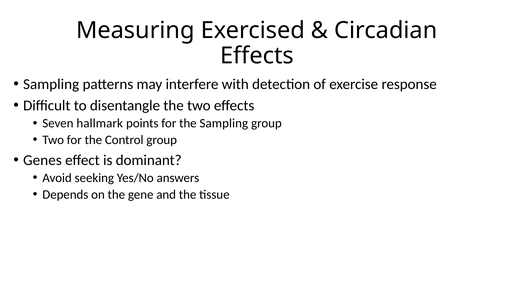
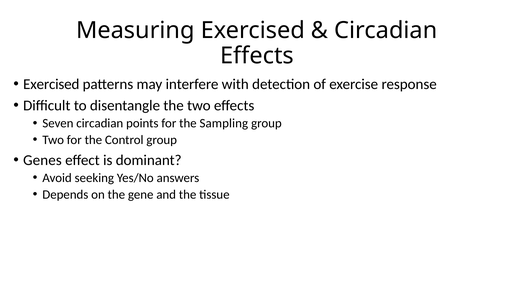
Sampling: Sampling -> Exercised (51, 84)
Seven hallmark: hallmark -> circadian (100, 123)
